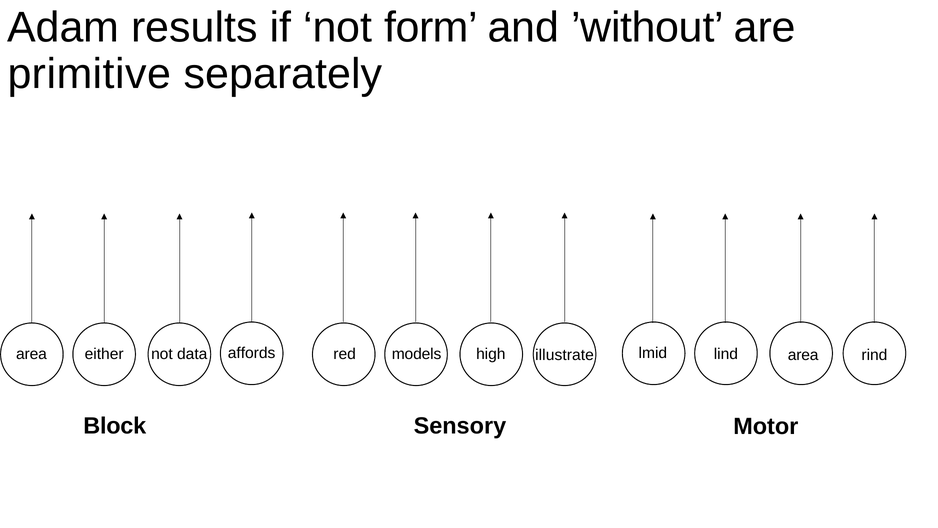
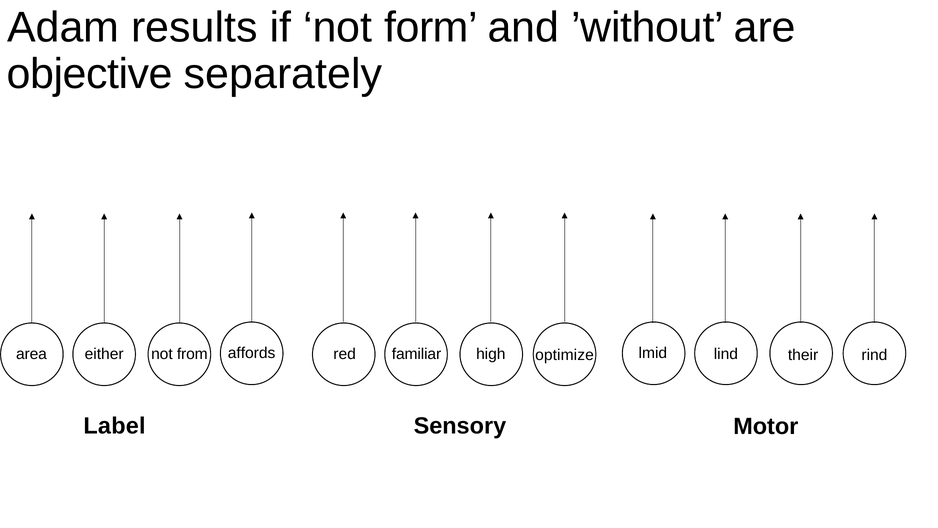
primitive: primitive -> objective (90, 74)
data: data -> from (192, 354)
models: models -> familiar (417, 354)
illustrate: illustrate -> optimize (565, 355)
lind area: area -> their (803, 355)
Block: Block -> Label (115, 426)
